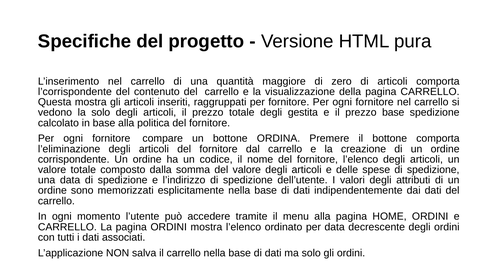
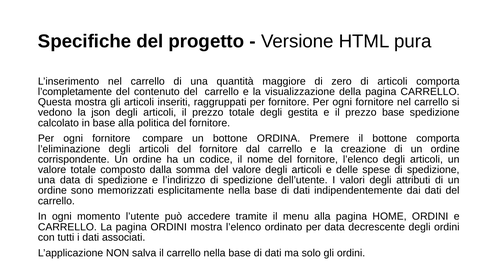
l’corrispondente: l’corrispondente -> l’completamente (75, 92)
la solo: solo -> json (101, 113)
